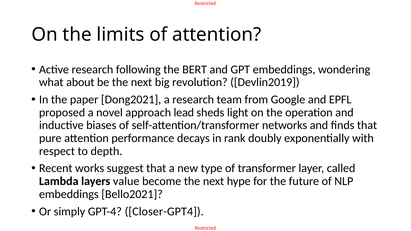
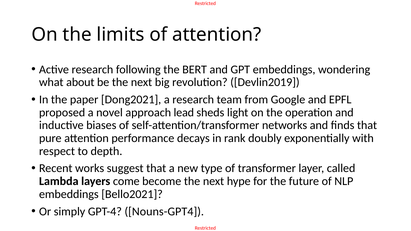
value: value -> come (126, 181)
Closer-GPT4: Closer-GPT4 -> Nouns-GPT4 (164, 212)
